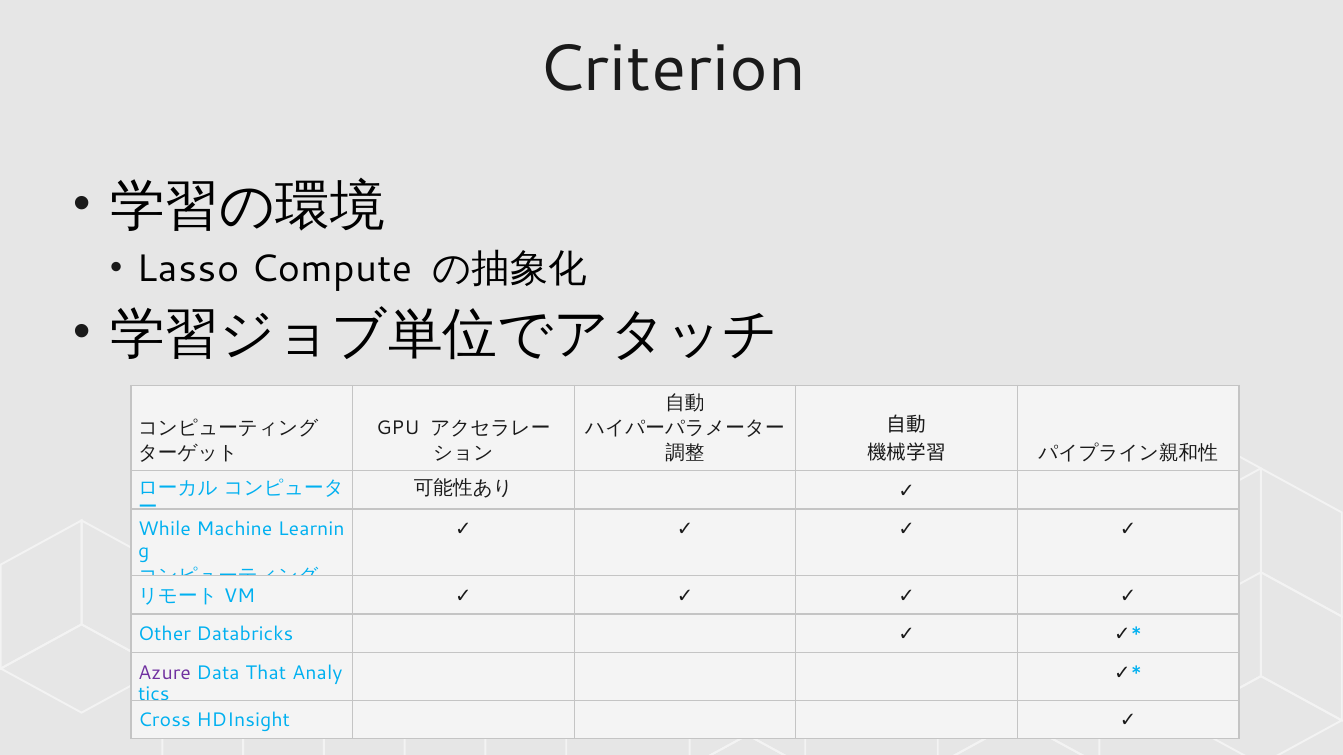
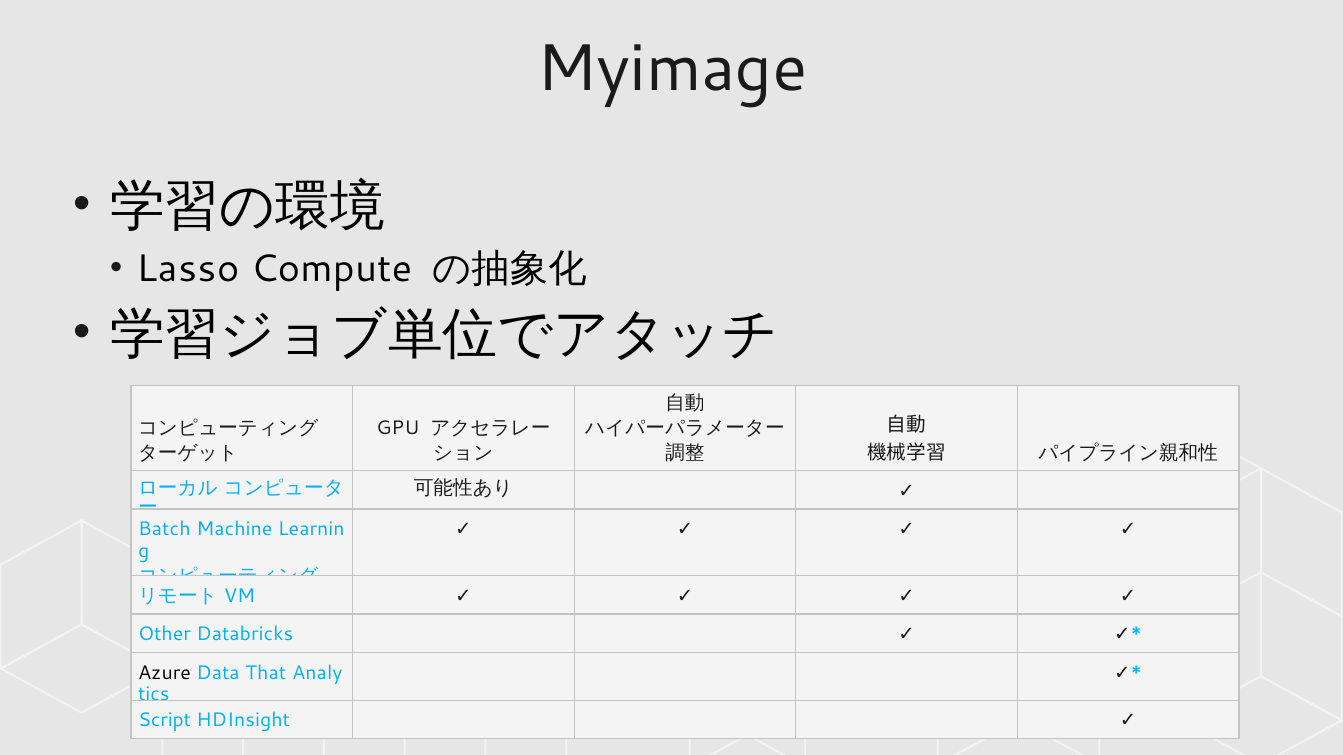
Criterion: Criterion -> Myimage (672, 69)
While: While -> Batch (164, 530)
Azure colour: purple -> black (164, 673)
Cross: Cross -> Script (165, 721)
